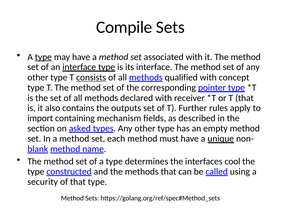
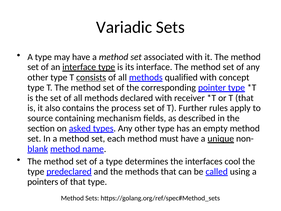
Compile: Compile -> Variadic (124, 27)
type underline: present -> none (43, 57)
outputs: outputs -> process (126, 108)
import: import -> source (40, 118)
constructed: constructed -> predeclared (69, 171)
security: security -> pointers (43, 182)
